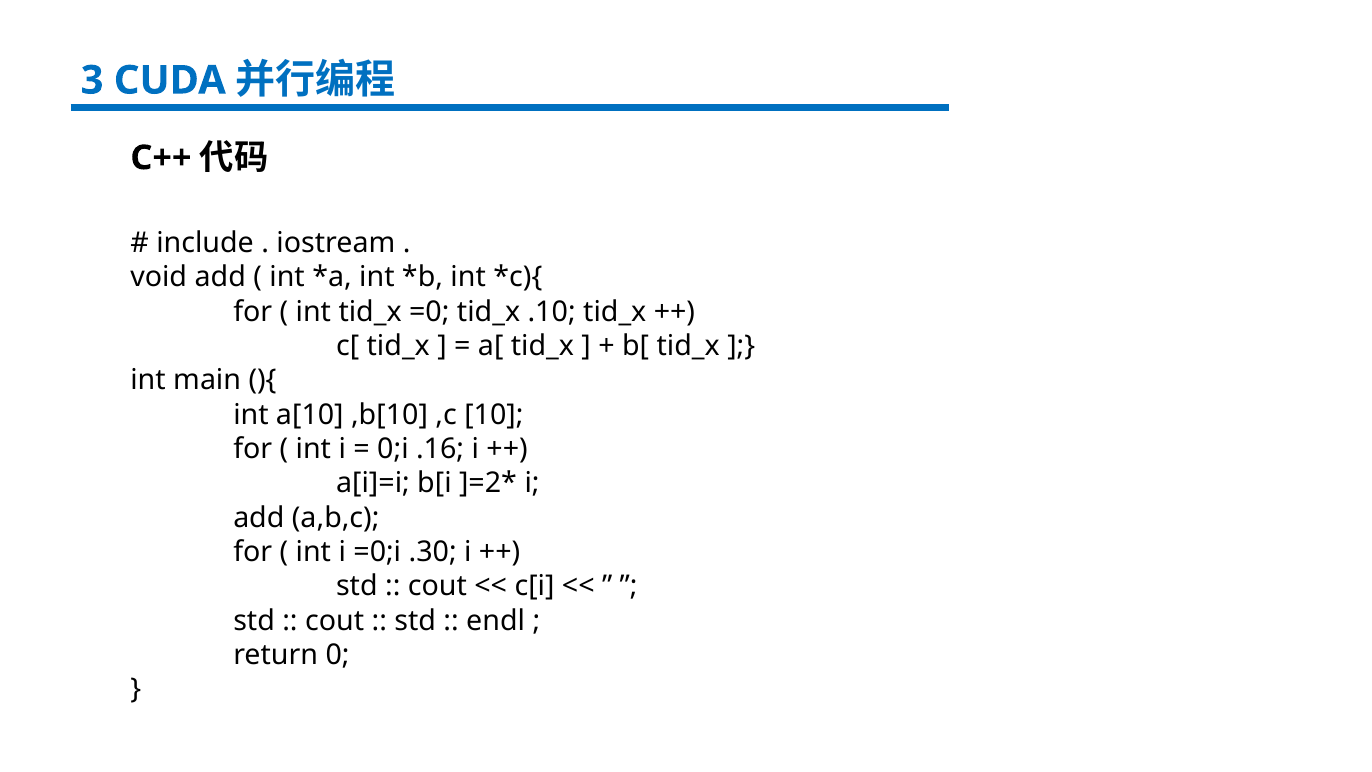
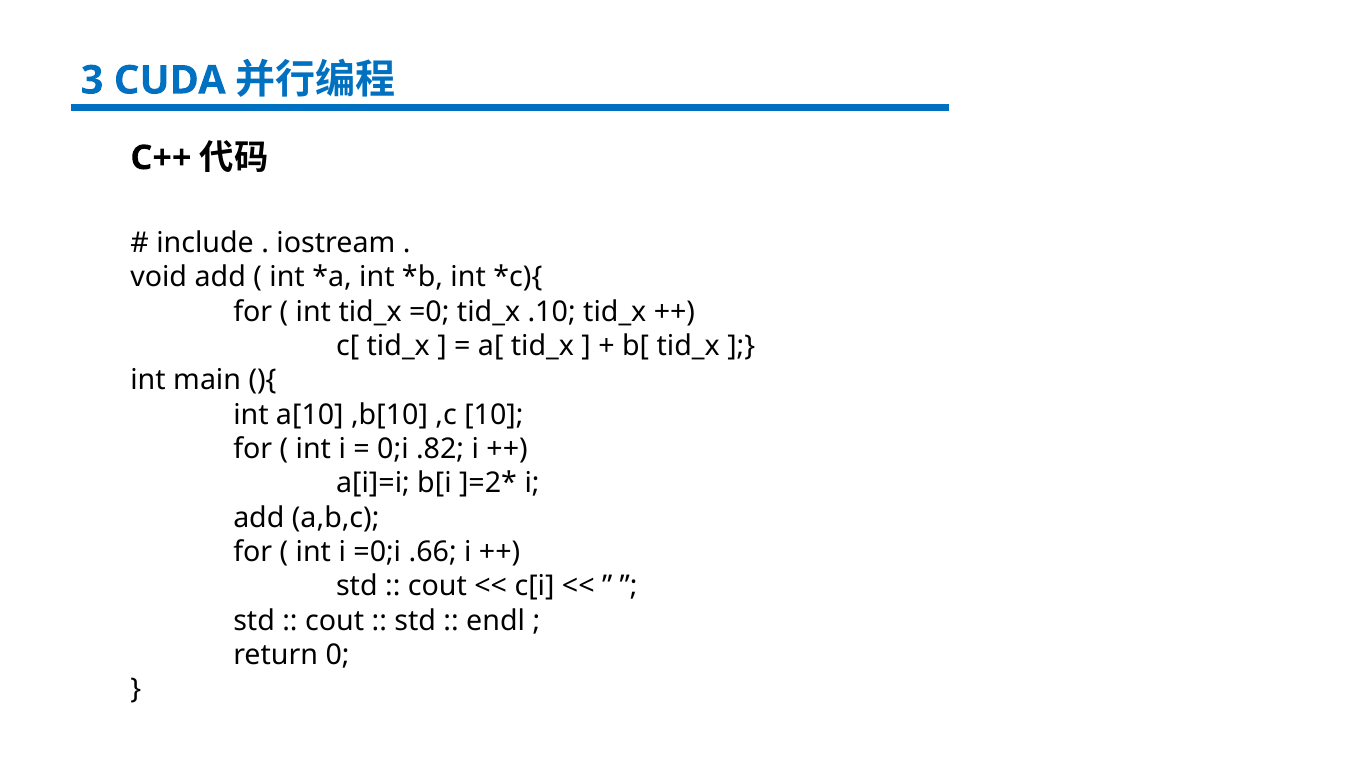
.16: .16 -> .82 (440, 449)
.30: .30 -> .66 (433, 552)
